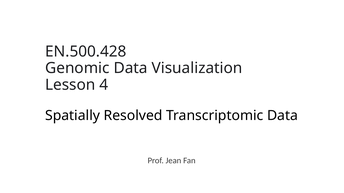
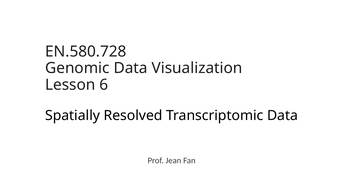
EN.500.428: EN.500.428 -> EN.580.728 (86, 52)
4: 4 -> 6 (104, 85)
